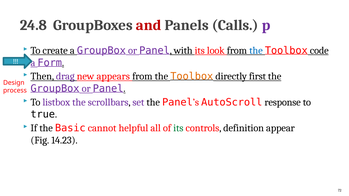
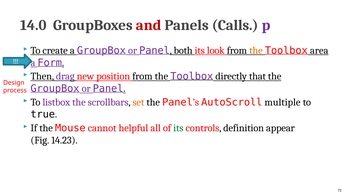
24.8: 24.8 -> 14.0 (33, 25)
with: with -> both (183, 51)
the colour: blue -> orange (256, 51)
code: code -> area (319, 51)
appears: appears -> position (113, 76)
Toolbox colour: orange -> purple (192, 76)
first: first -> that (257, 76)
set colour: purple -> orange (138, 102)
response: response -> multiple (283, 102)
Basic: Basic -> Mouse (70, 128)
